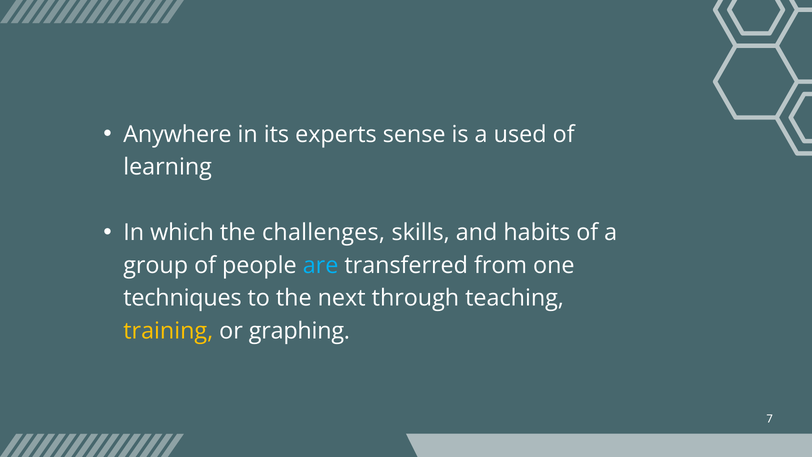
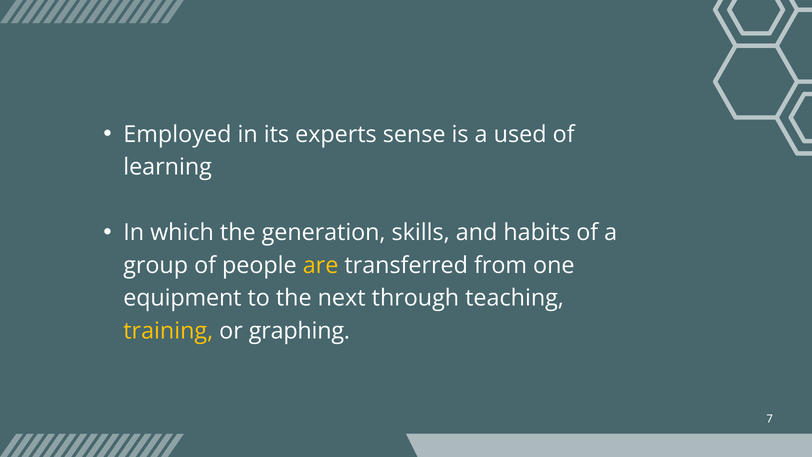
Anywhere: Anywhere -> Employed (177, 134)
challenges: challenges -> generation (324, 233)
are colour: light blue -> yellow (321, 265)
techniques: techniques -> equipment (182, 298)
